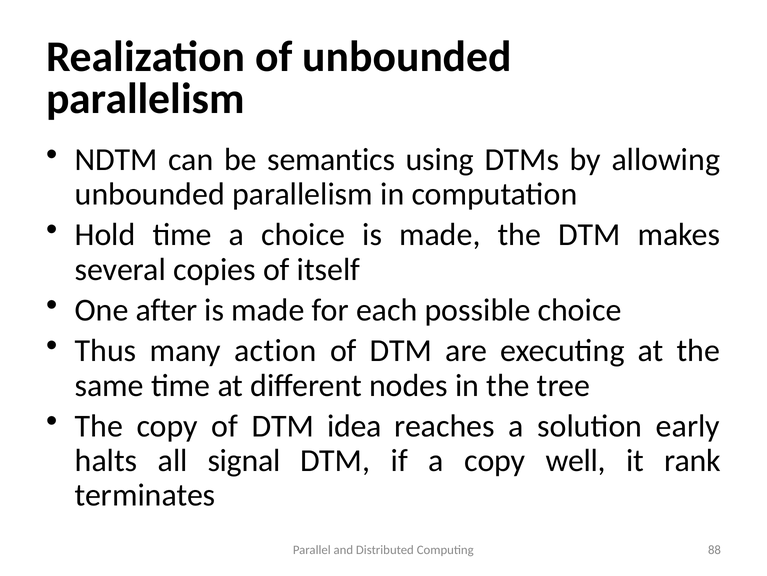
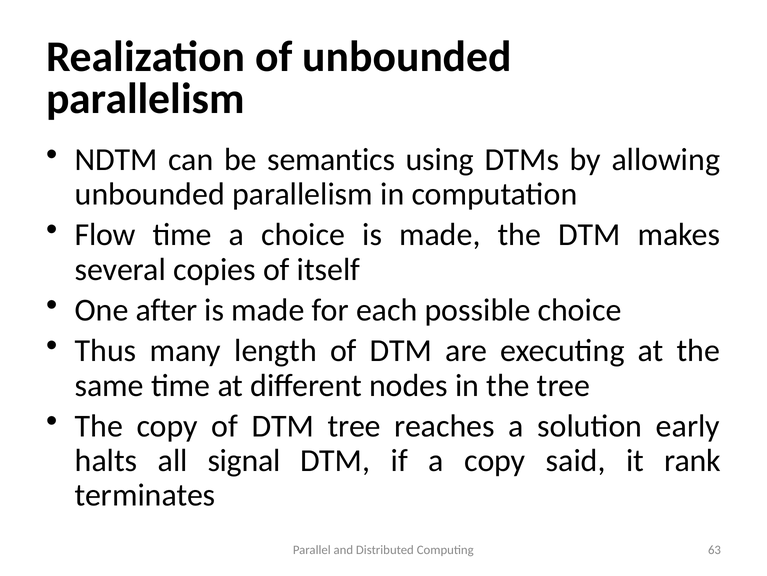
Hold: Hold -> Flow (105, 235)
action: action -> length (275, 350)
DTM idea: idea -> tree (354, 426)
well: well -> said (576, 460)
88: 88 -> 63 (715, 549)
